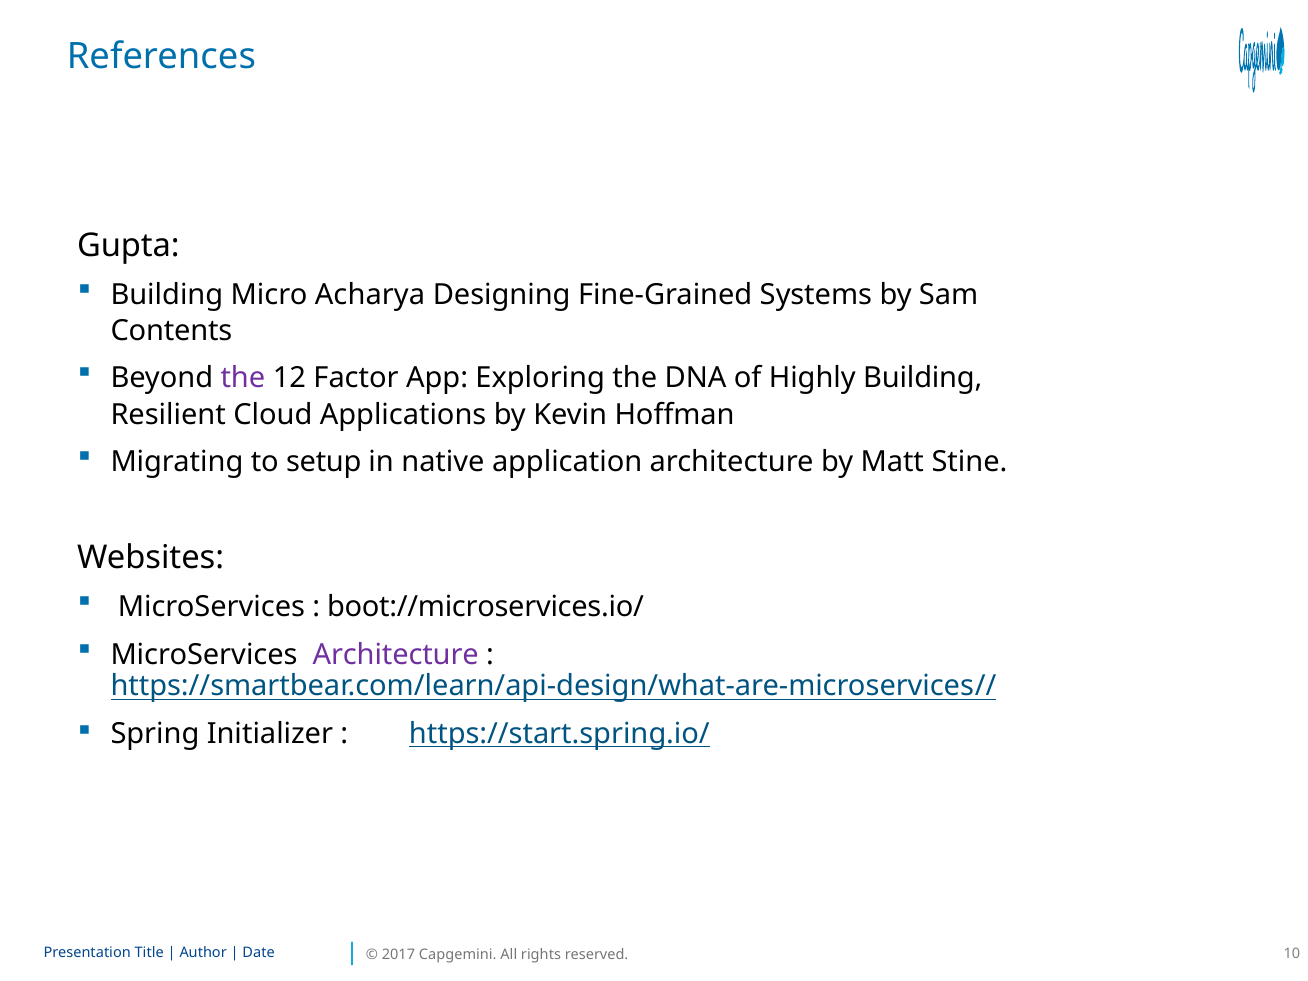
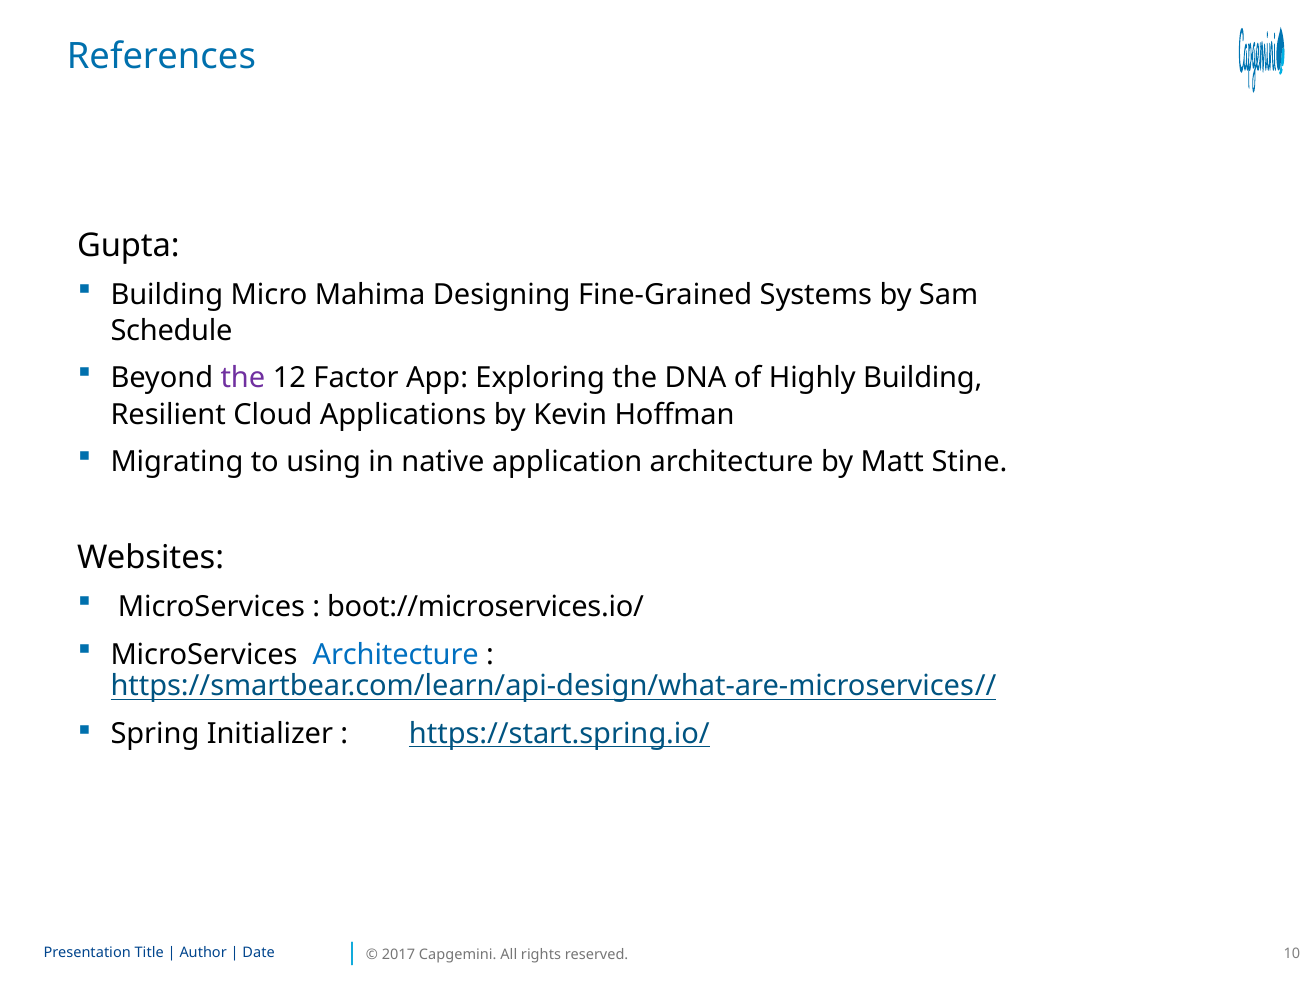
Acharya: Acharya -> Mahima (370, 295)
Contents: Contents -> Schedule (172, 331)
setup: setup -> using (324, 462)
Architecture colour: purple -> blue (396, 654)
